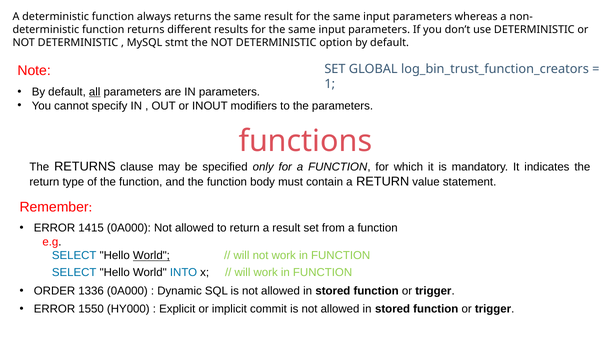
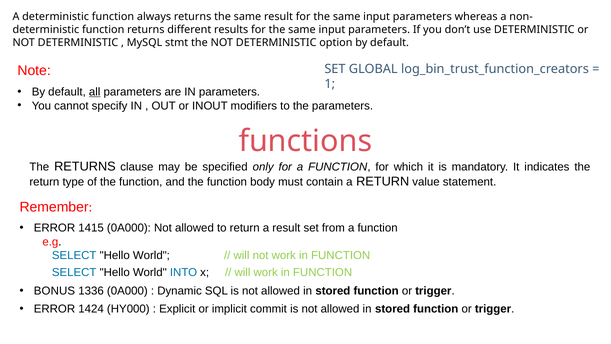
World underline: present -> none (151, 255)
ORDER: ORDER -> BONUS (54, 291)
1550: 1550 -> 1424 (91, 309)
